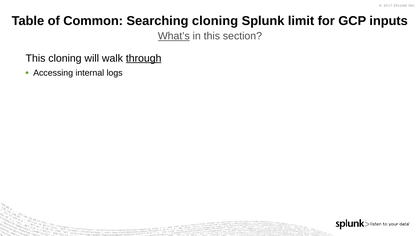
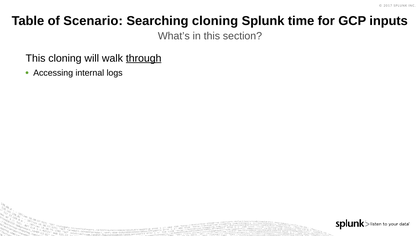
Common: Common -> Scenario (93, 21)
limit: limit -> time (301, 21)
What’s underline: present -> none (174, 36)
